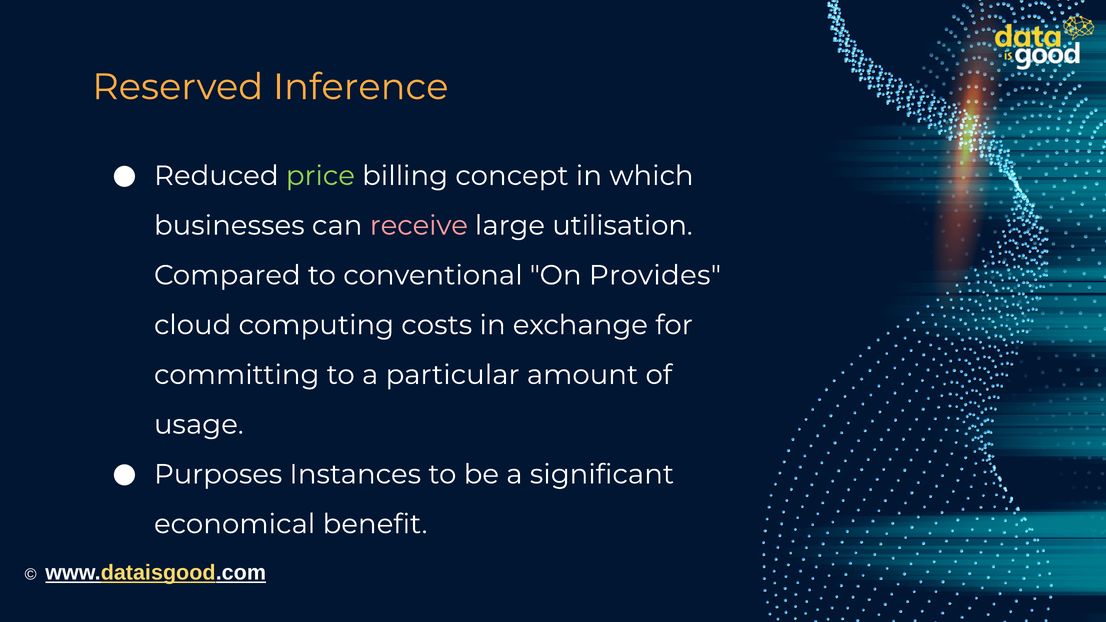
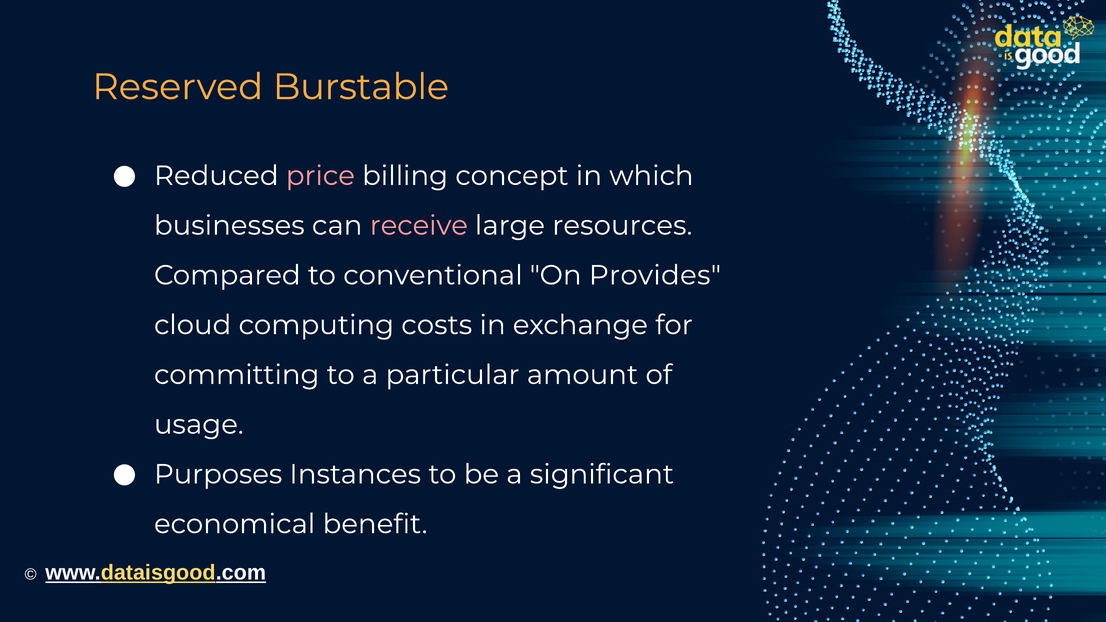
Inference: Inference -> Burstable (361, 87)
price colour: light green -> pink (320, 176)
utilisation: utilisation -> resources (622, 226)
